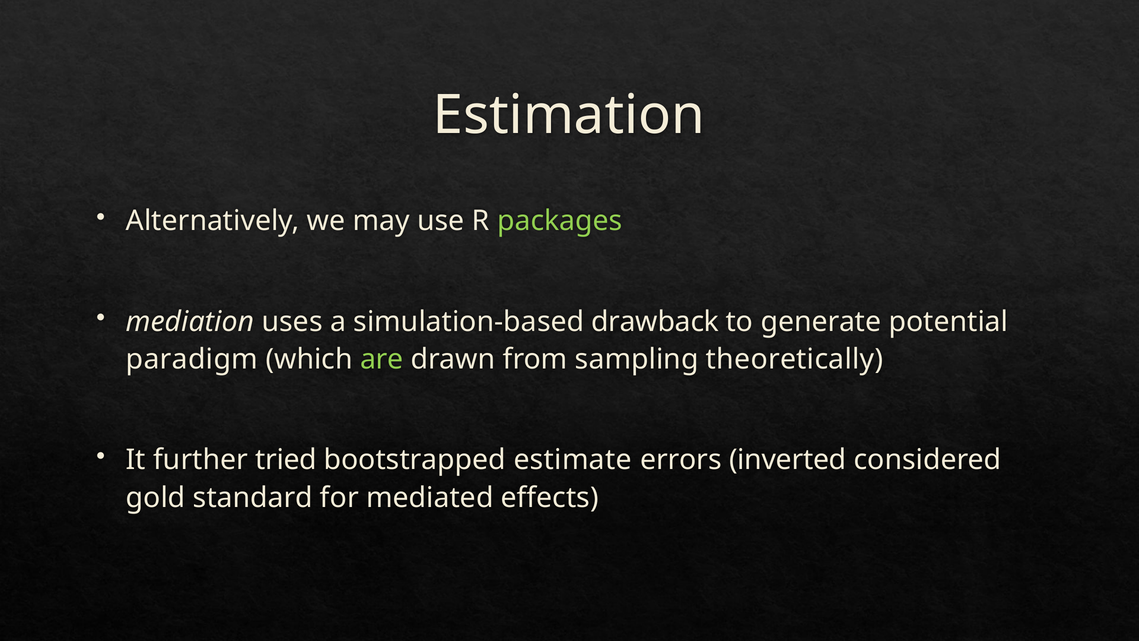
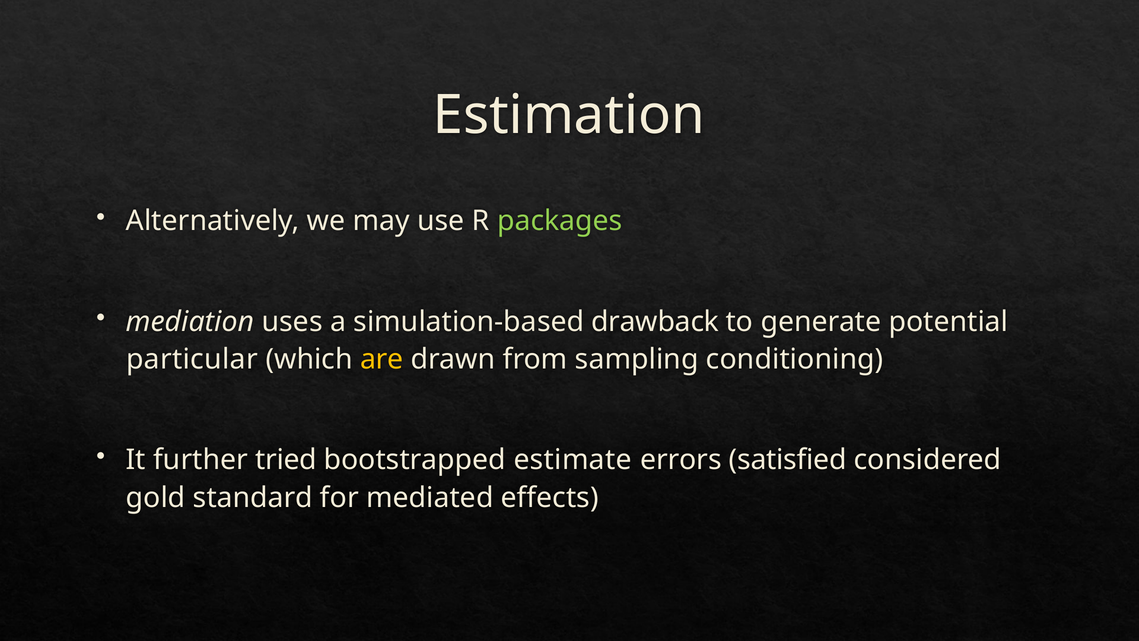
paradigm: paradigm -> particular (192, 359)
are colour: light green -> yellow (382, 359)
theoretically: theoretically -> conditioning (795, 359)
inverted: inverted -> satisfied (788, 460)
